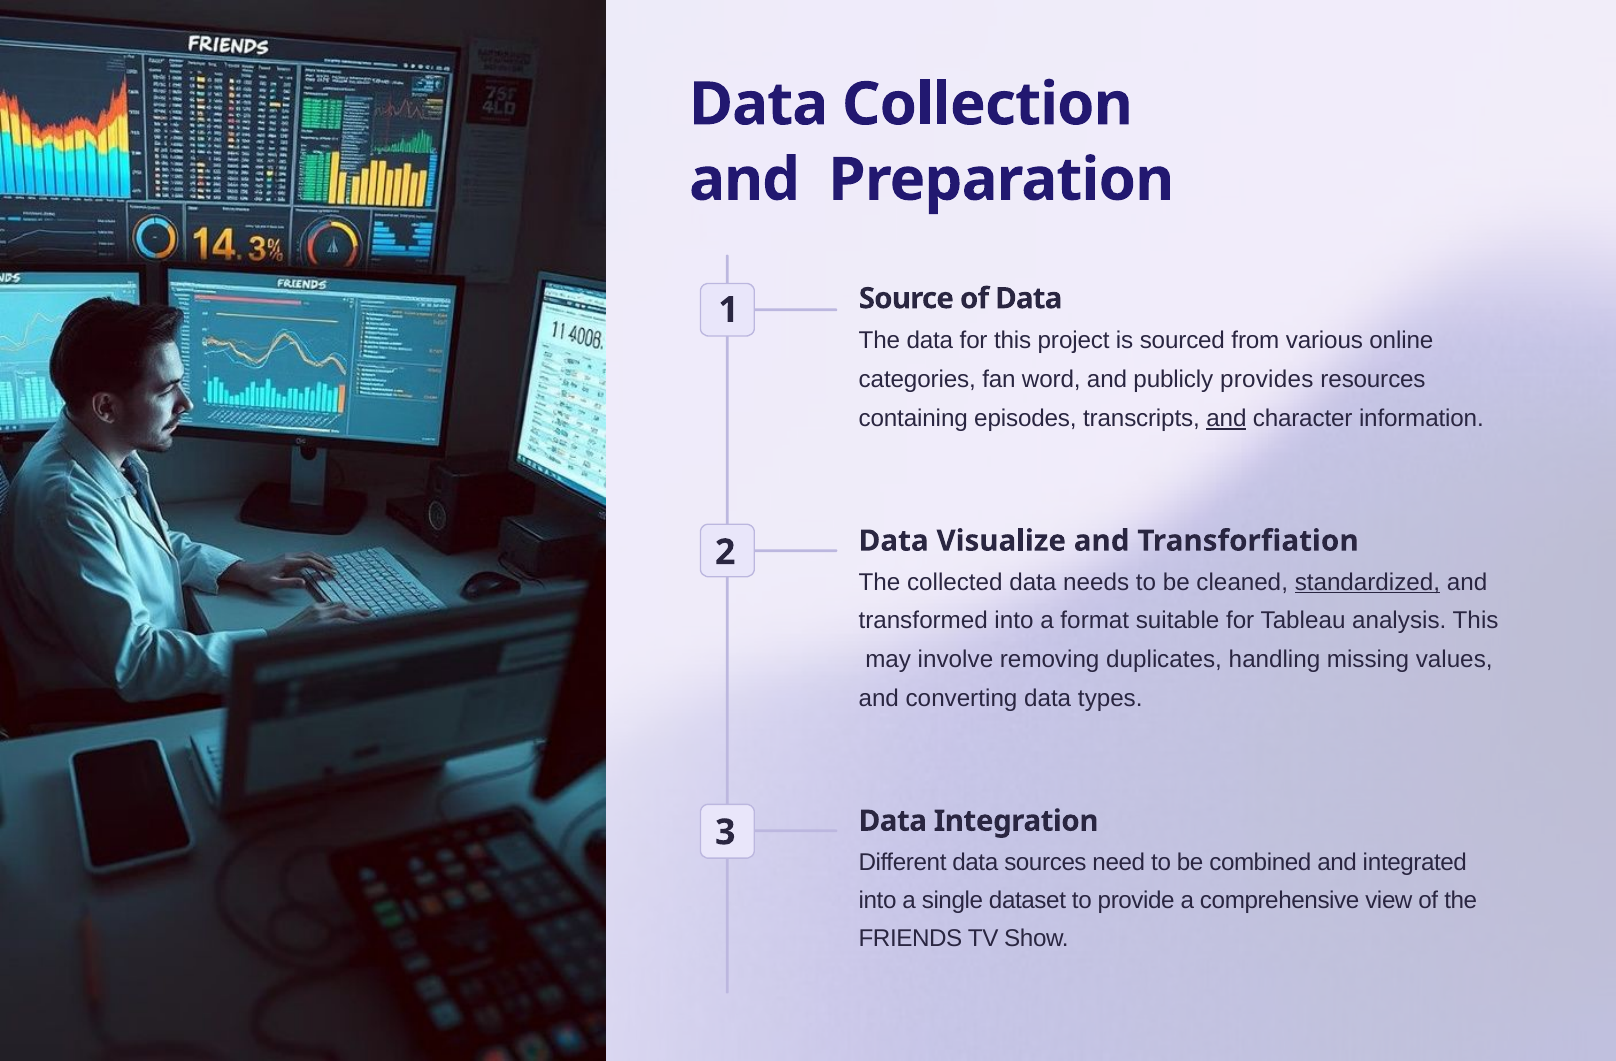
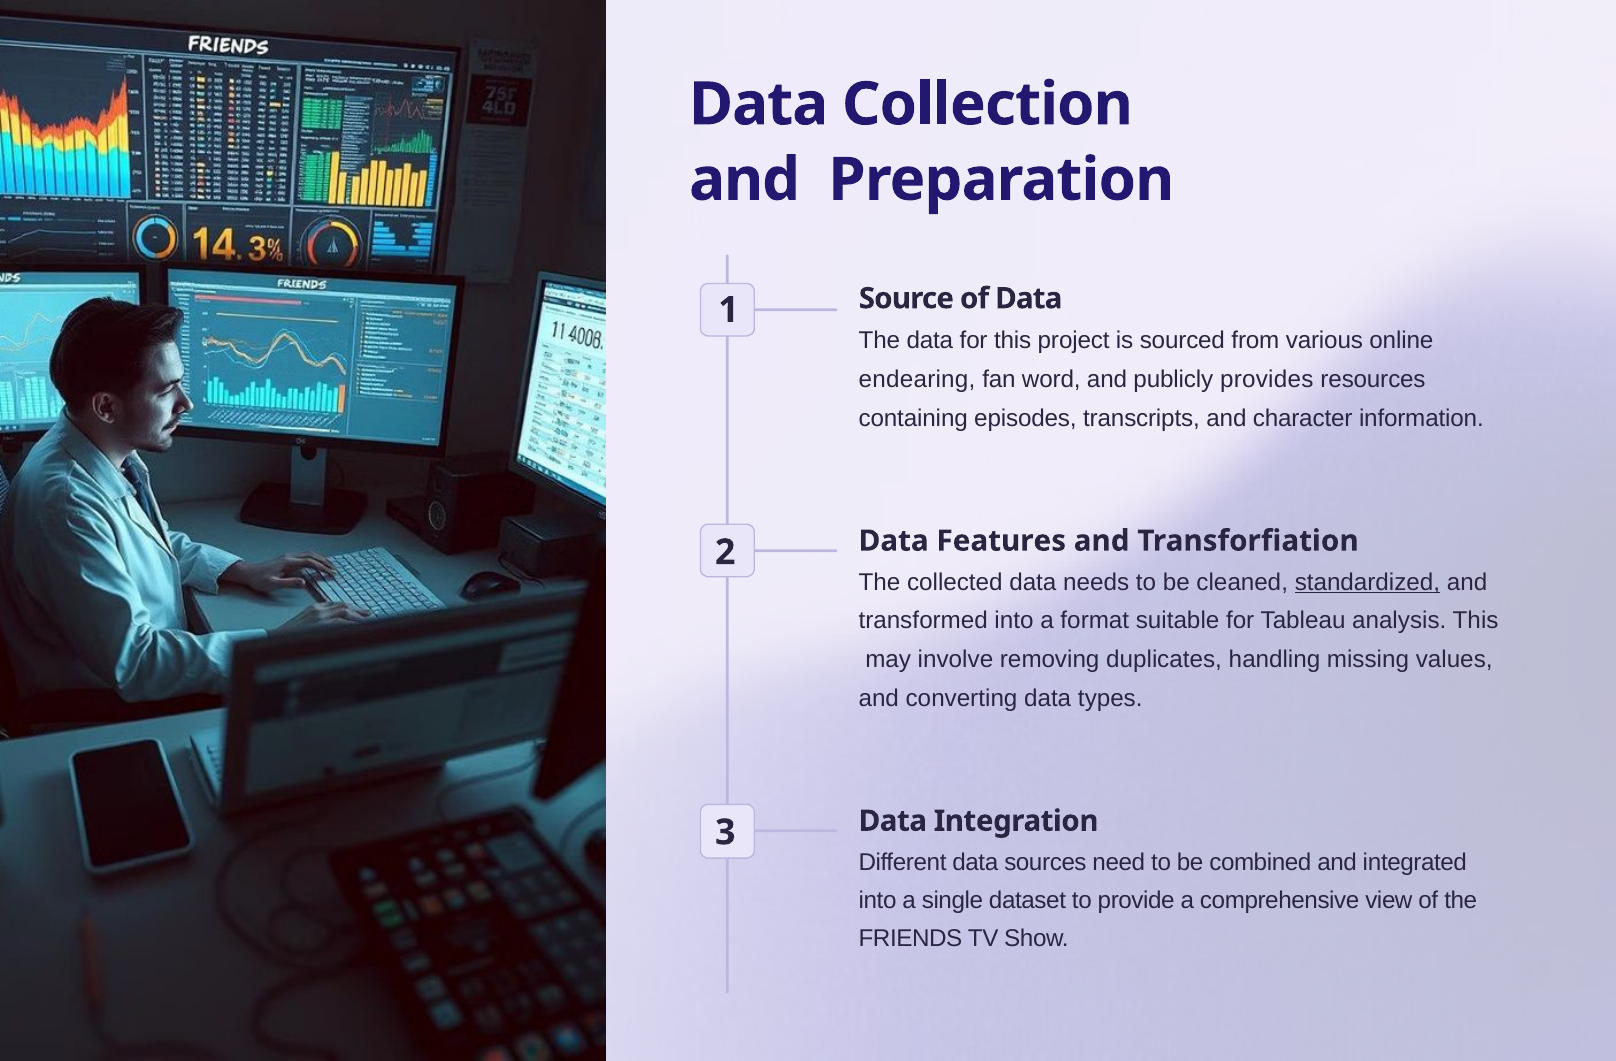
categories: categories -> endearing (917, 379)
and underline: present -> none (1226, 419)
Visualize: Visualize -> Features (1001, 541)
